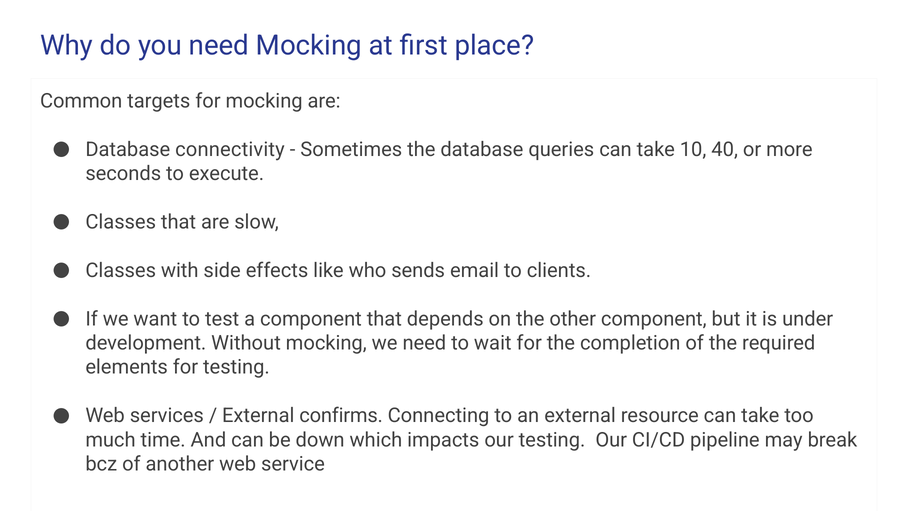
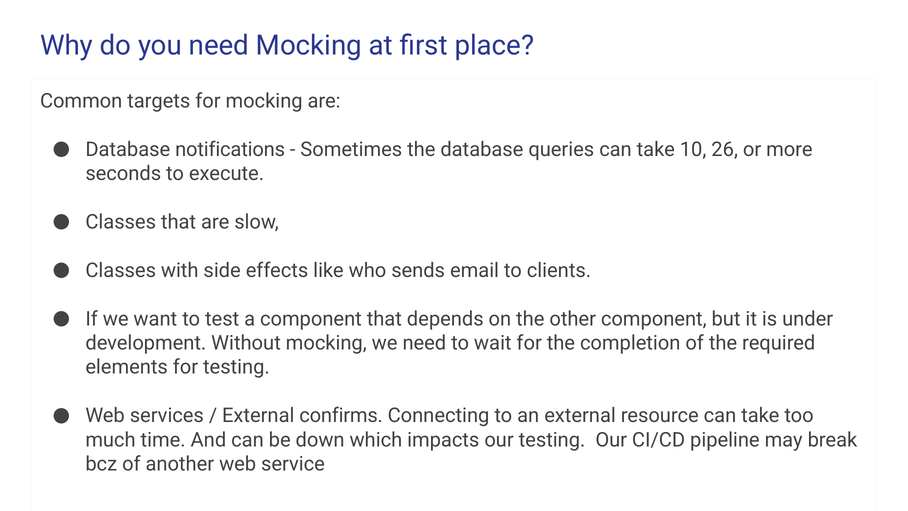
connectivity: connectivity -> notifications (230, 149)
40: 40 -> 26 (725, 149)
